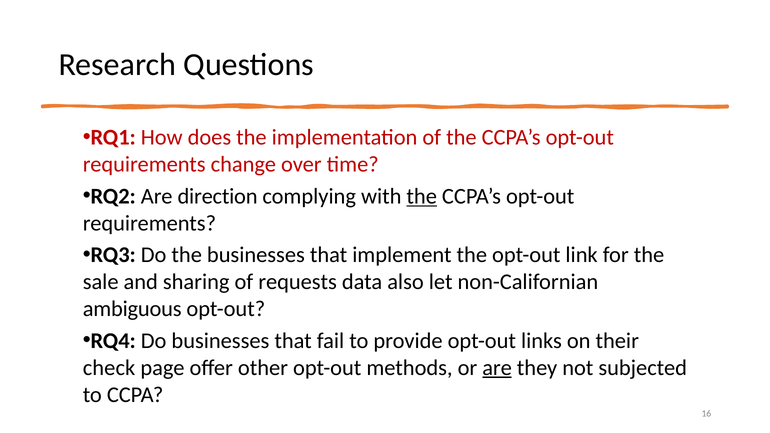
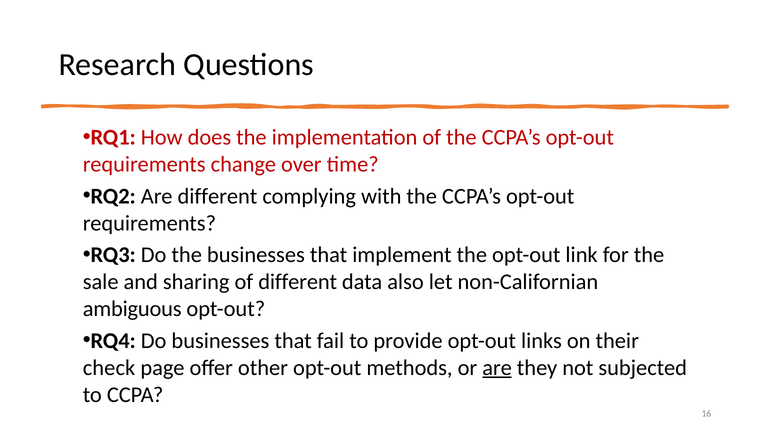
Are direction: direction -> different (217, 196)
the underline: present -> none (422, 196)
of requests: requests -> different (298, 282)
